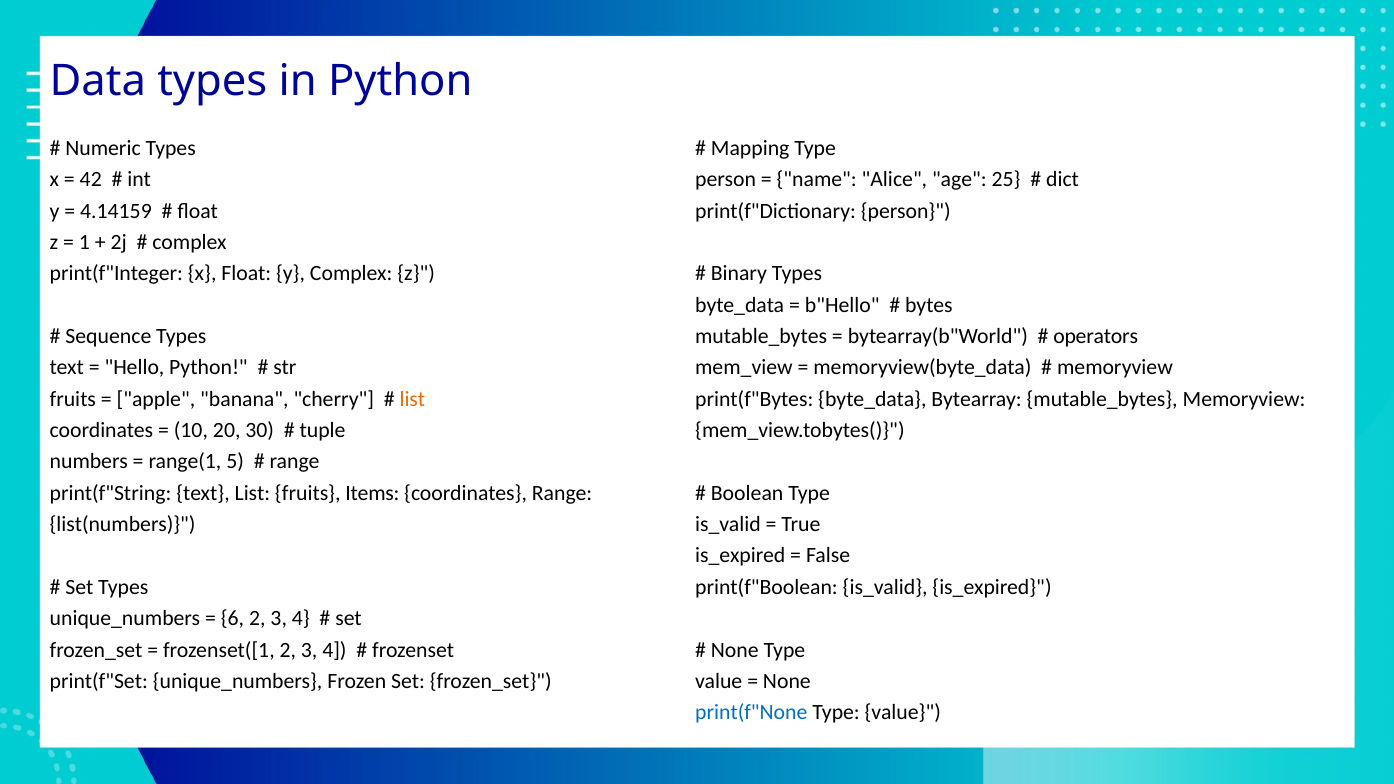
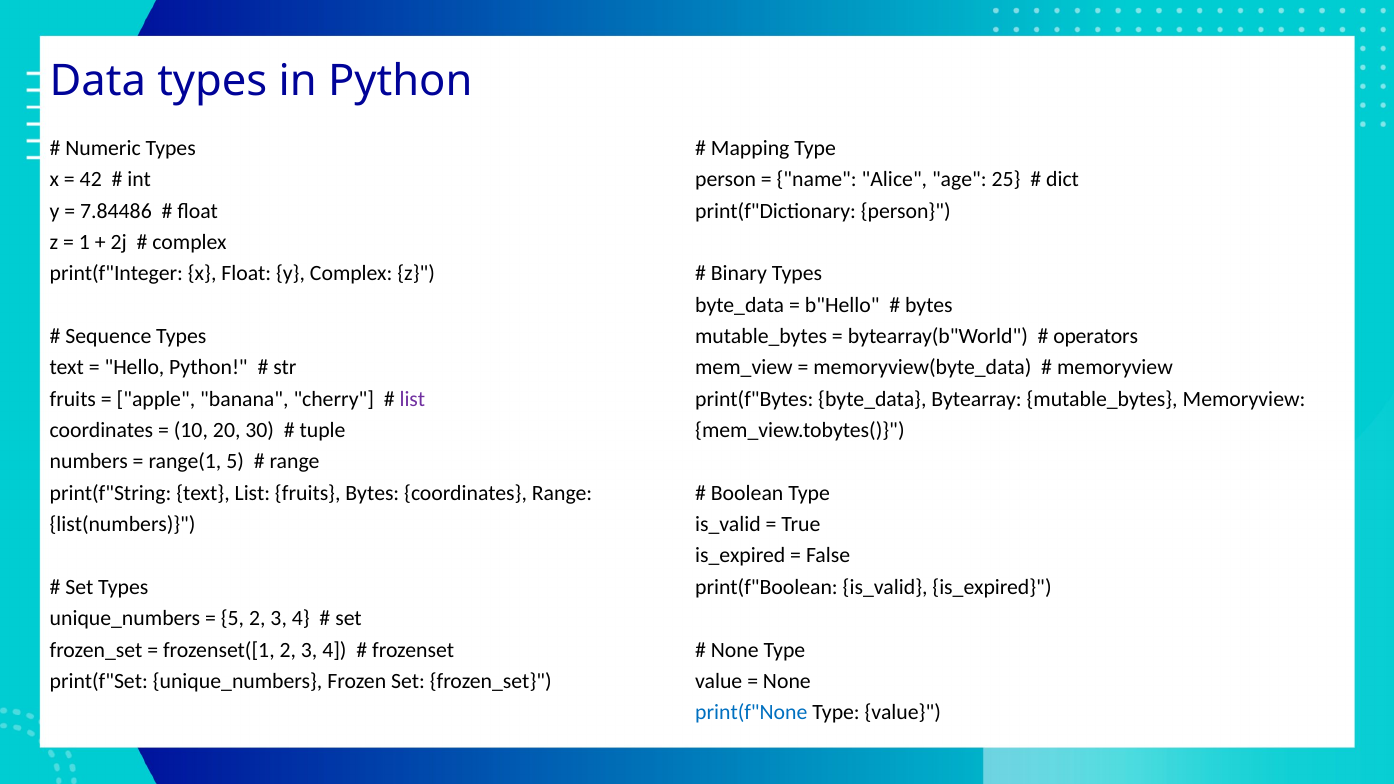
4.14159: 4.14159 -> 7.84486 (116, 211)
list colour: orange -> purple (412, 399)
fruits Items: Items -> Bytes (372, 493)
6: 6 -> 5 (233, 619)
